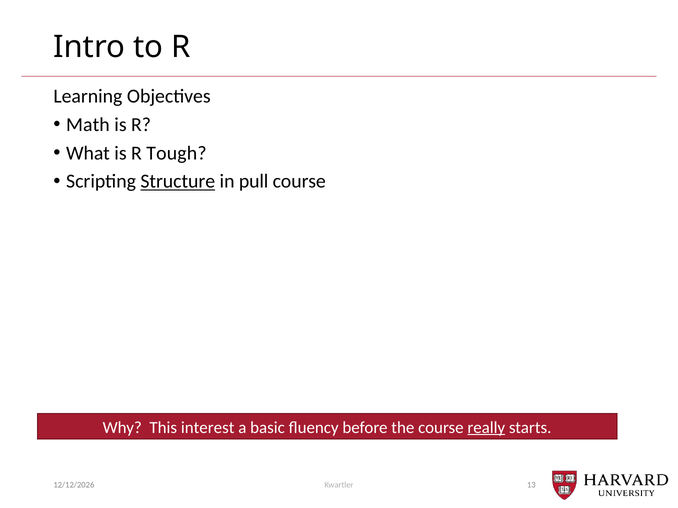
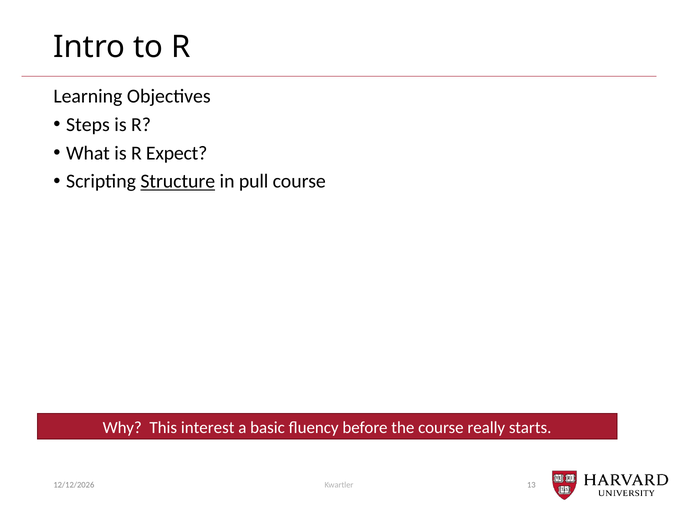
Math: Math -> Steps (88, 125)
Tough: Tough -> Expect (177, 153)
really underline: present -> none (486, 428)
